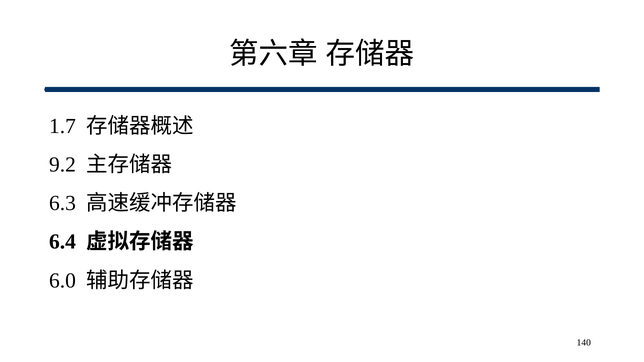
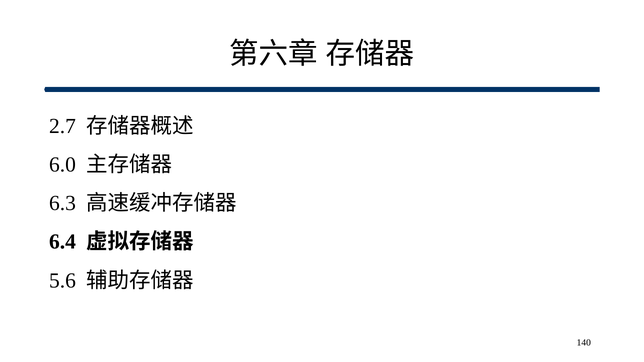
1.7: 1.7 -> 2.7 (63, 126)
9.2: 9.2 -> 6.0 (63, 165)
6.0: 6.0 -> 5.6 (63, 281)
